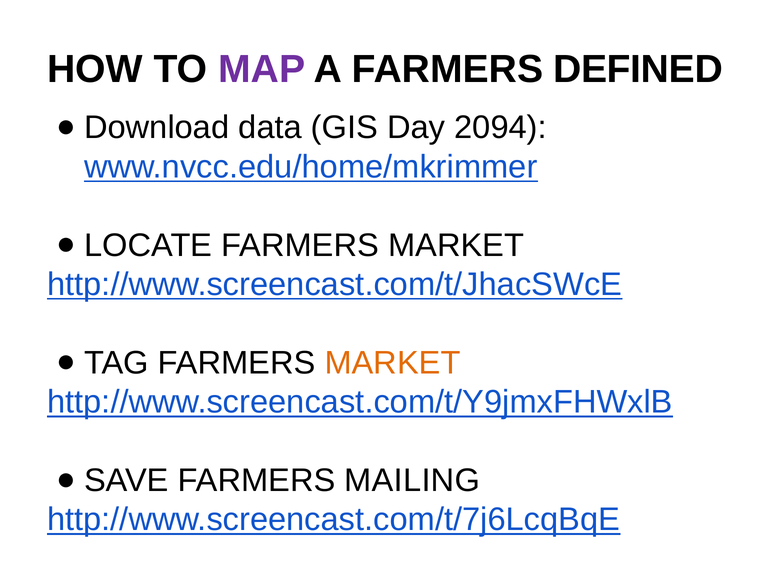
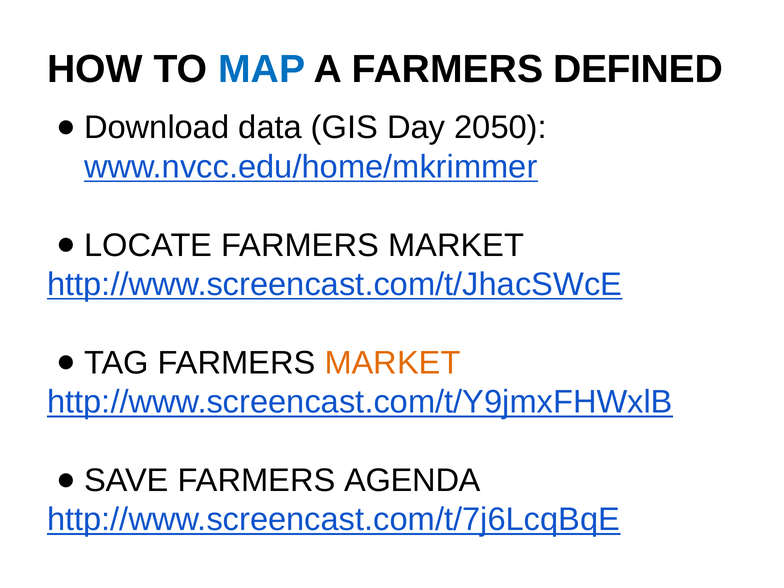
MAP colour: purple -> blue (262, 69)
2094: 2094 -> 2050 (501, 128)
MAILING: MAILING -> AGENDA (413, 481)
